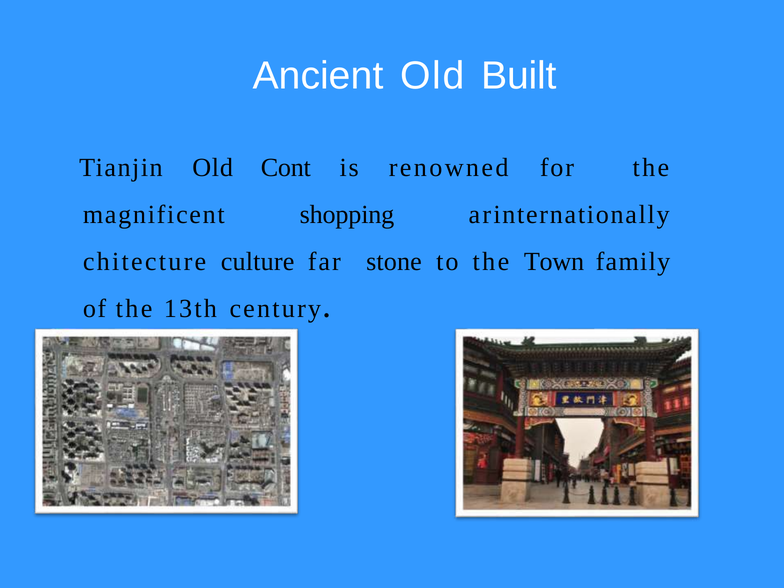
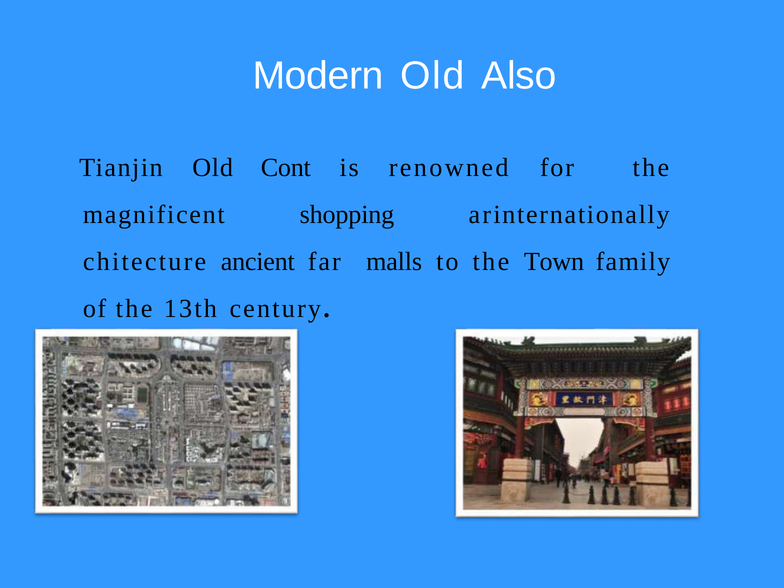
Ancient: Ancient -> Modern (318, 76)
Built: Built -> Also (519, 76)
culture: culture -> ancient (258, 262)
stone: stone -> malls (394, 262)
